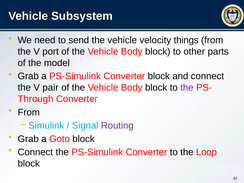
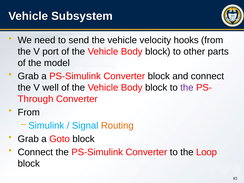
things: things -> hooks (186, 40)
pair: pair -> well (51, 88)
Routing colour: purple -> orange (117, 126)
